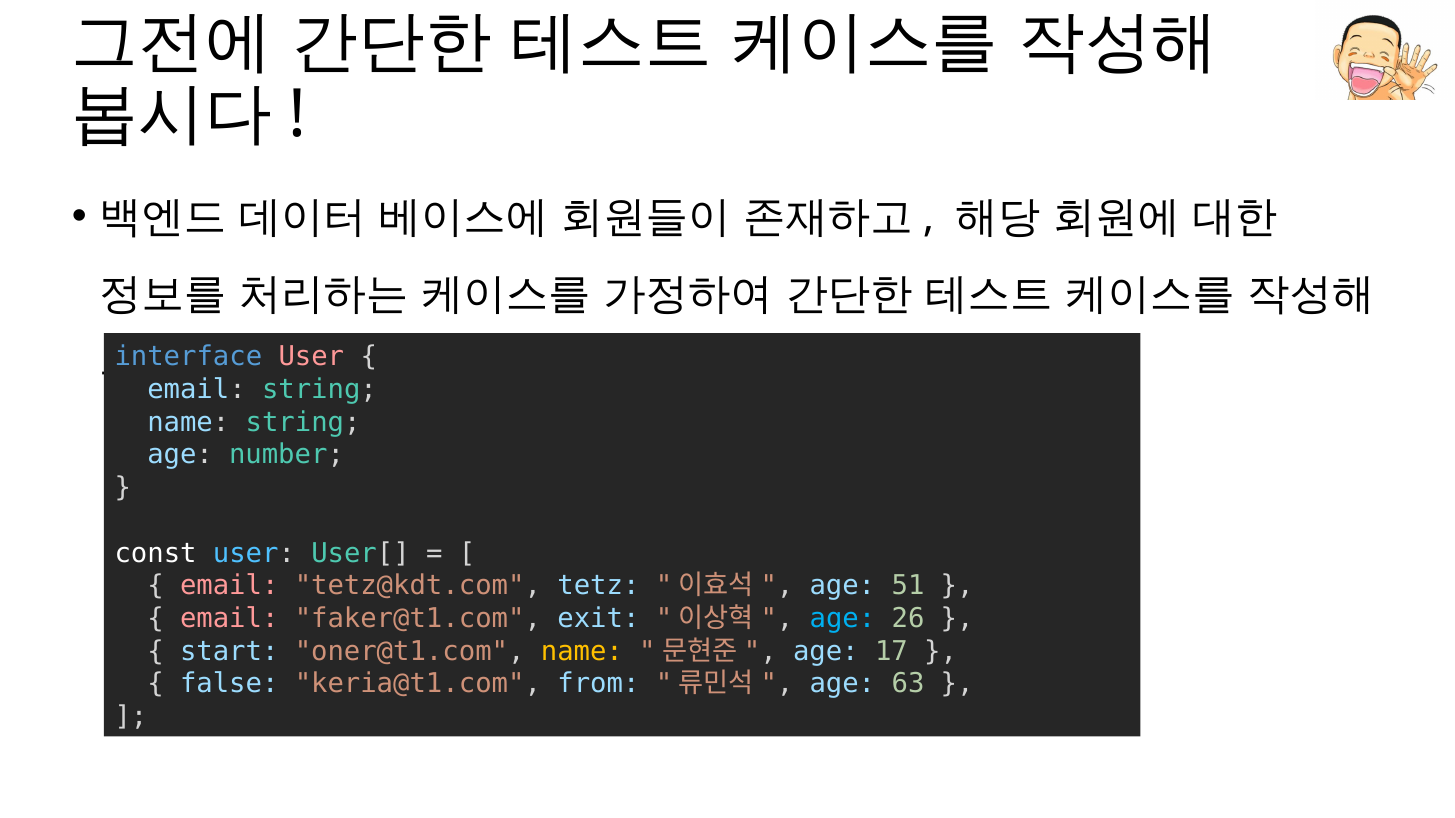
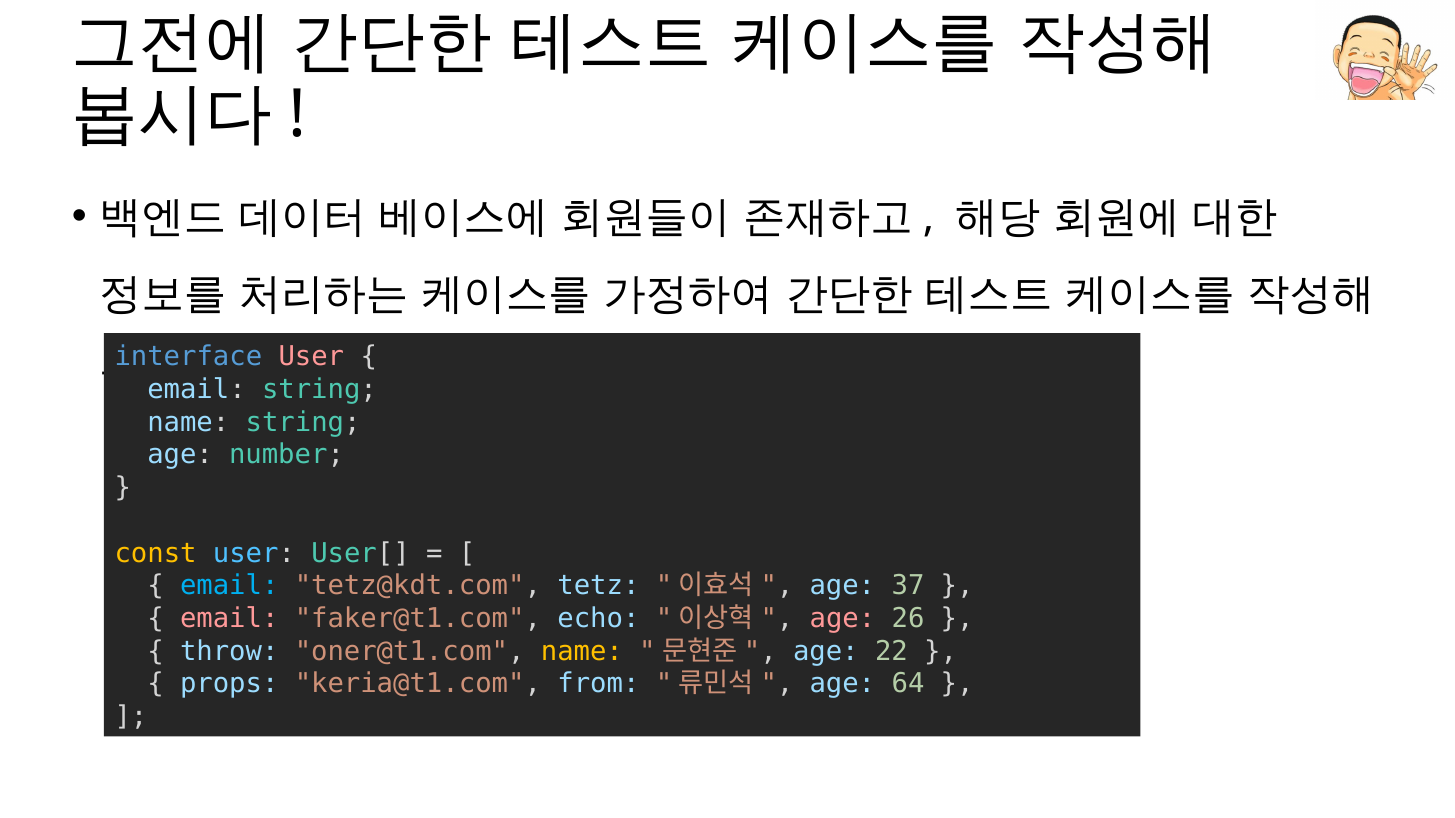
const colour: white -> yellow (156, 553)
email colour: pink -> light blue (229, 586)
51: 51 -> 37 (908, 586)
exit: exit -> echo (598, 619)
age colour: light blue -> pink (842, 619)
start: start -> throw (229, 652)
17: 17 -> 22 (892, 652)
false: false -> props (229, 684)
63: 63 -> 64 (908, 684)
